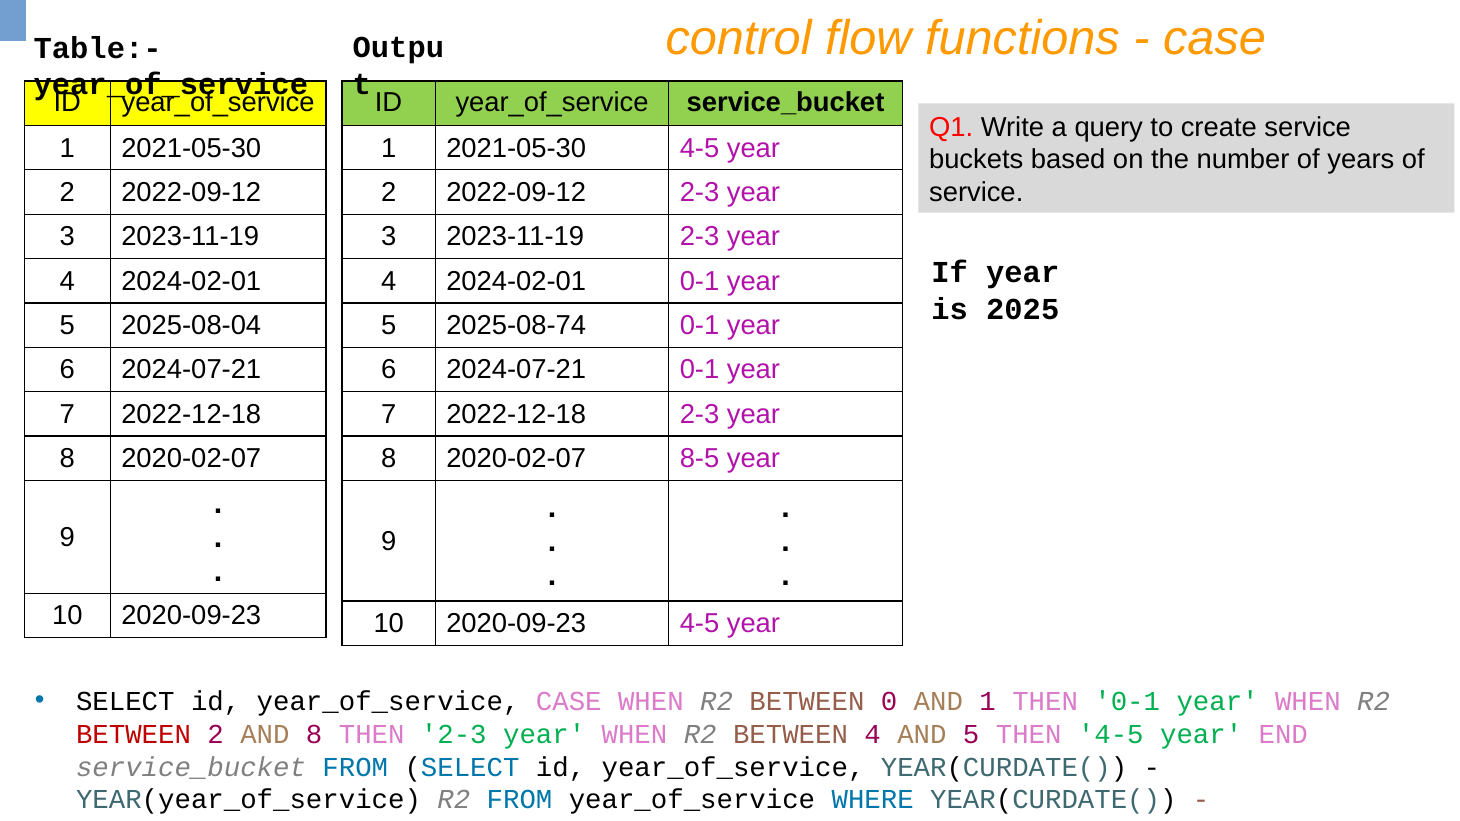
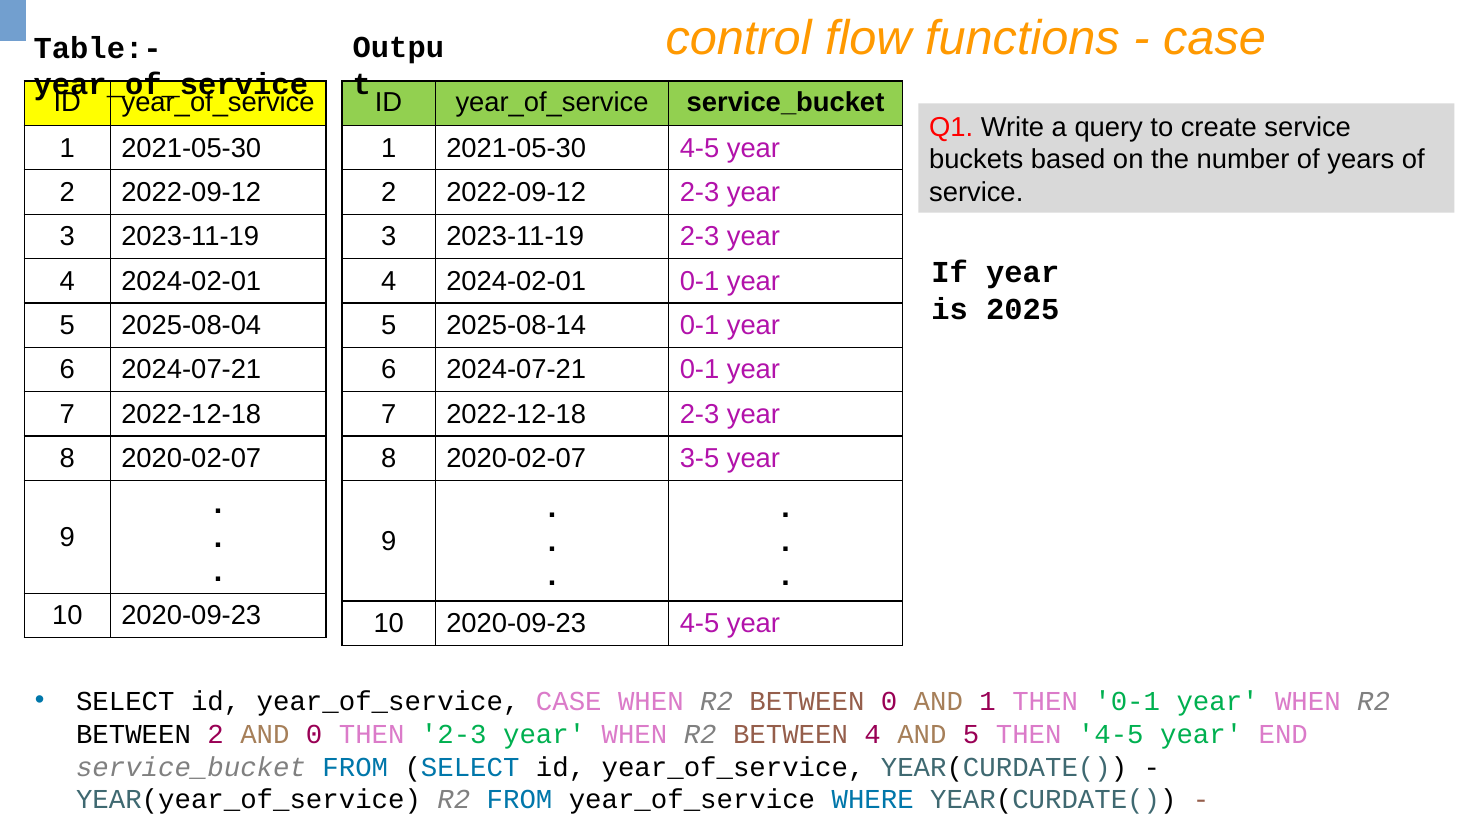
2025-08-74: 2025-08-74 -> 2025-08-14 (516, 326)
8-5: 8-5 -> 3-5 (700, 459)
BETWEEN colour: red -> black (134, 734)
AND 8: 8 -> 0 (314, 734)
